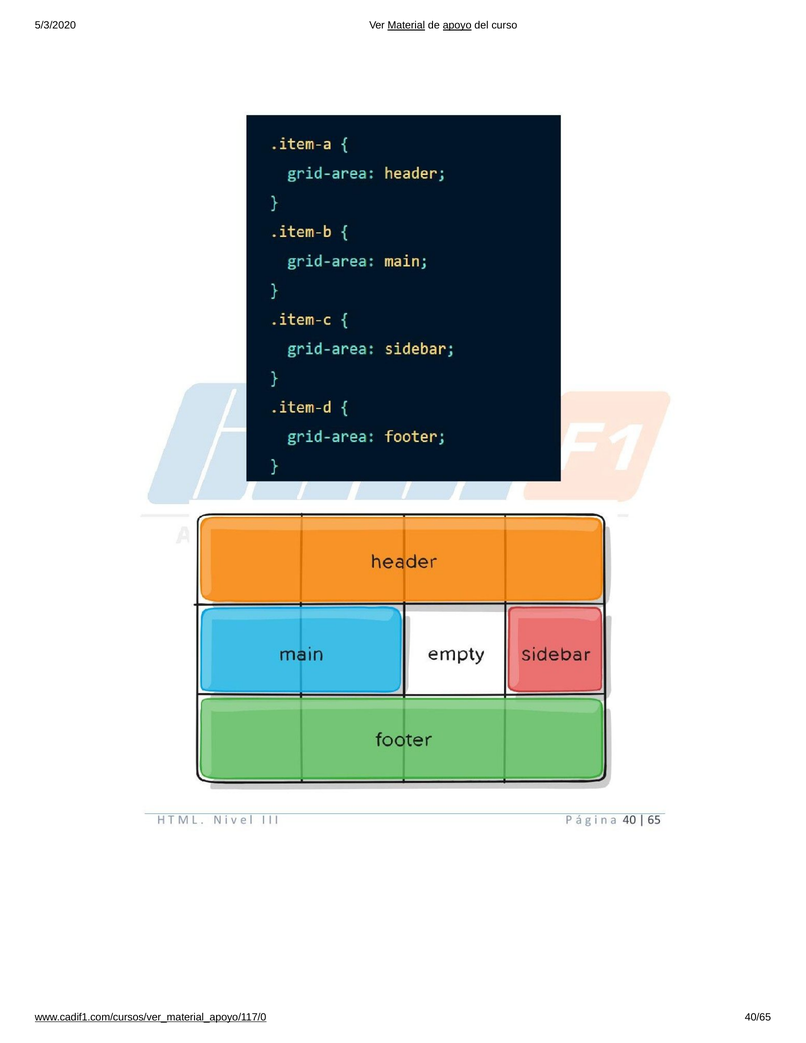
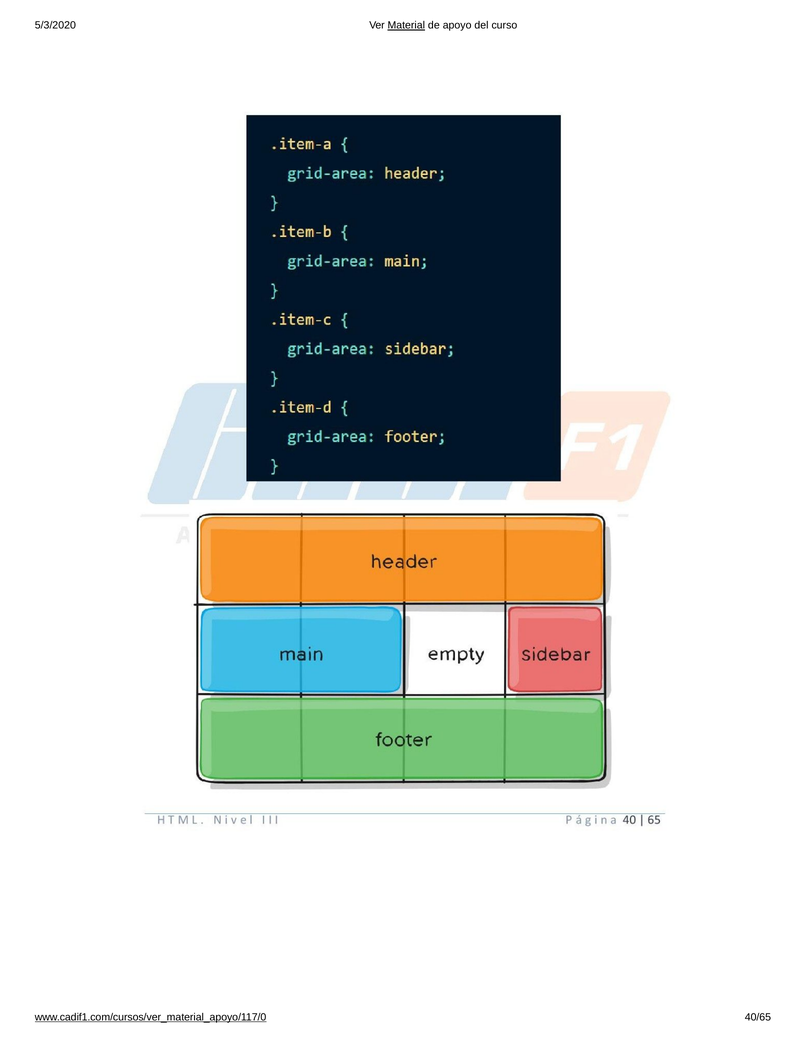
apoyo underline: present -> none (457, 25)
